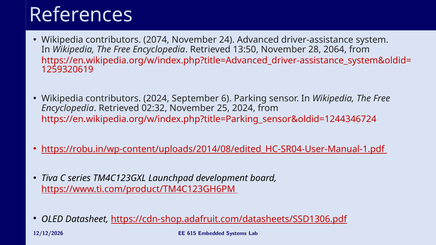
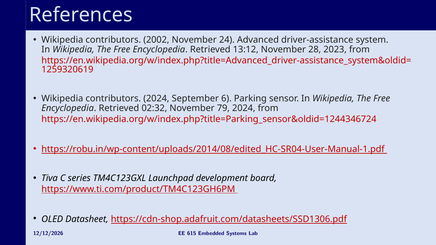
2074: 2074 -> 2002 (156, 40)
13:50: 13:50 -> 13:12 (246, 50)
2064: 2064 -> 2023 (335, 50)
25: 25 -> 79 (223, 108)
